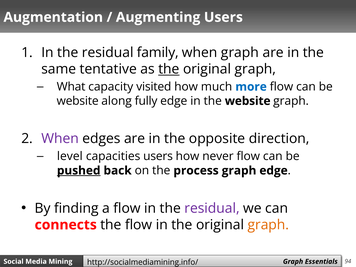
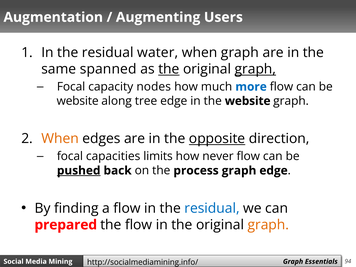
family: family -> water (158, 53)
tentative: tentative -> spanned (108, 69)
graph underline: none -> present (255, 69)
What: What -> Focal (71, 87)
visited: visited -> nodes (154, 87)
fully: fully -> tree (146, 101)
When colour: purple -> orange (60, 139)
opposite underline: none -> present (217, 139)
level: level -> focal (70, 156)
capacities users: users -> limits (158, 156)
residual colour: purple -> blue (212, 208)
connects: connects -> prepared (66, 225)
